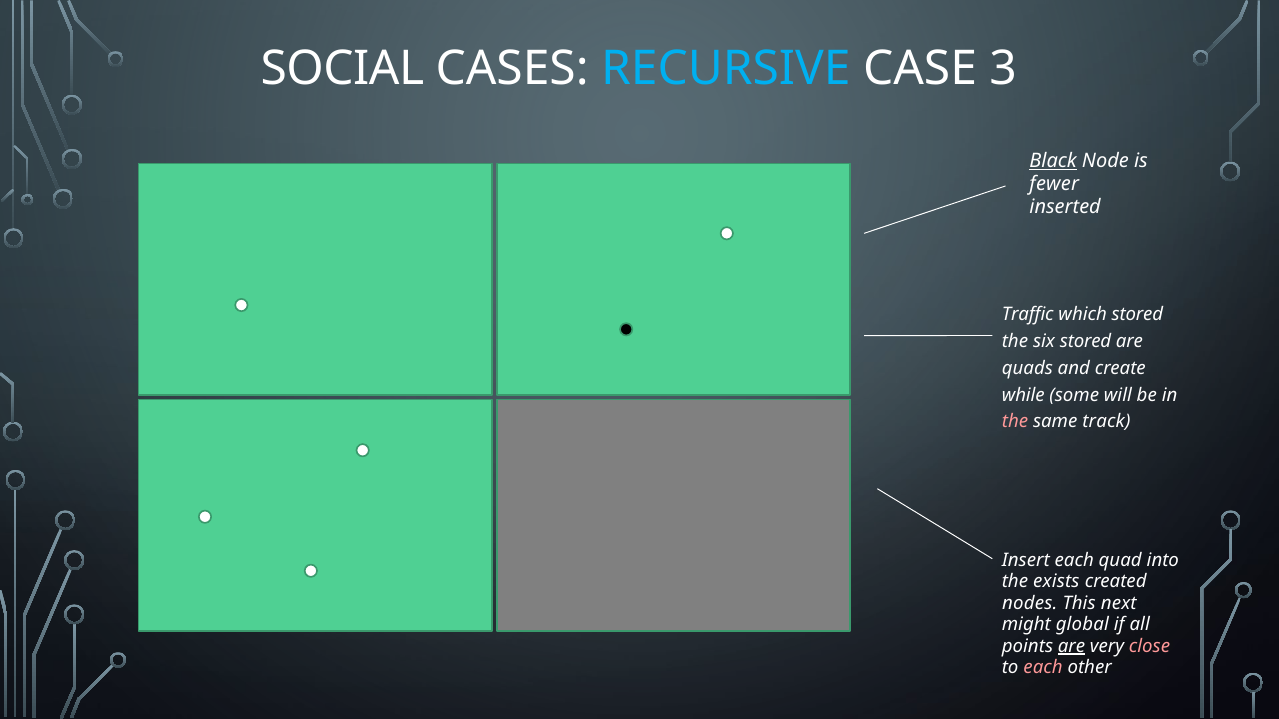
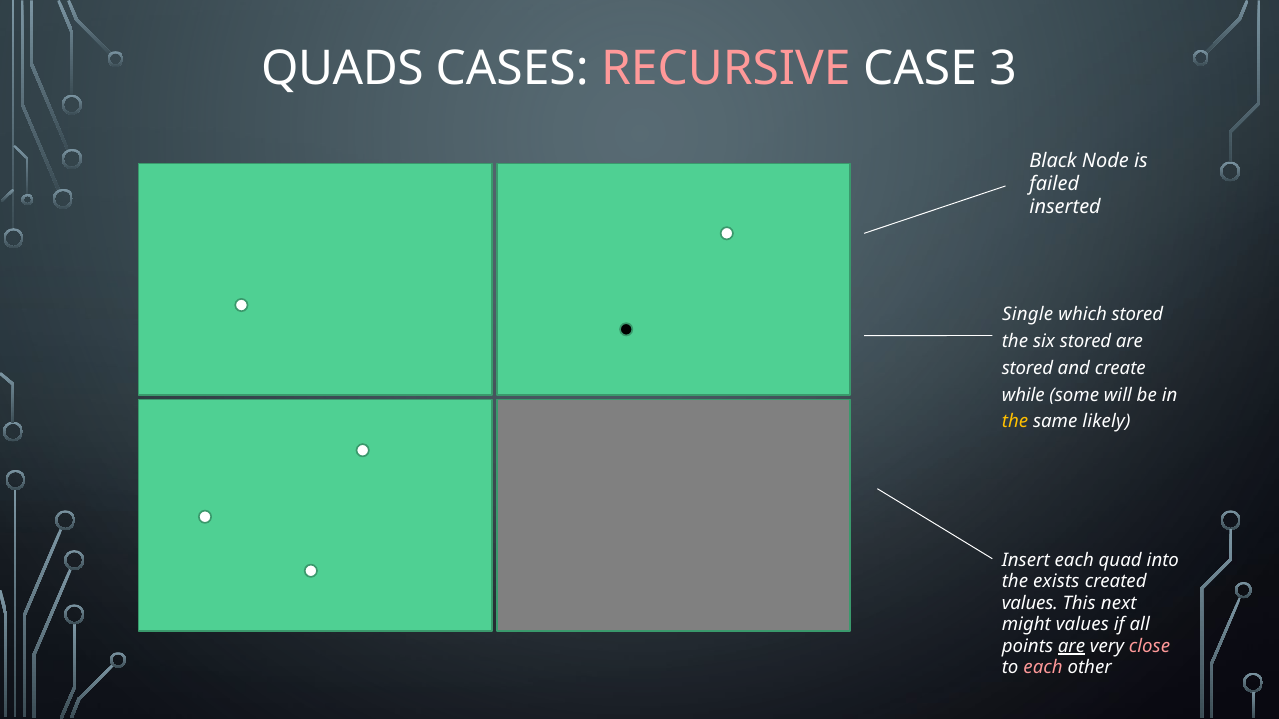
SOCIAL: SOCIAL -> QUADS (342, 69)
RECURSIVE colour: light blue -> pink (726, 69)
Black underline: present -> none (1053, 161)
fewer: fewer -> failed (1054, 184)
Traffic: Traffic -> Single (1028, 315)
quads: quads -> stored (1027, 368)
the colour: pink -> yellow (1015, 422)
track: track -> likely (1106, 422)
nodes: nodes -> values (1030, 603)
might global: global -> values (1082, 625)
